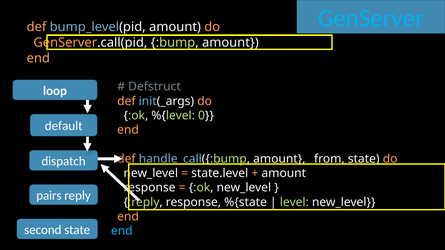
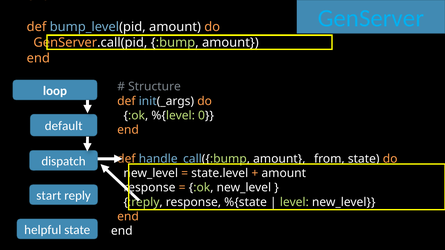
Defstruct: Defstruct -> Structure (154, 87)
pairs: pairs -> start (49, 196)
second: second -> helpful (43, 230)
end colour: light blue -> white (122, 231)
